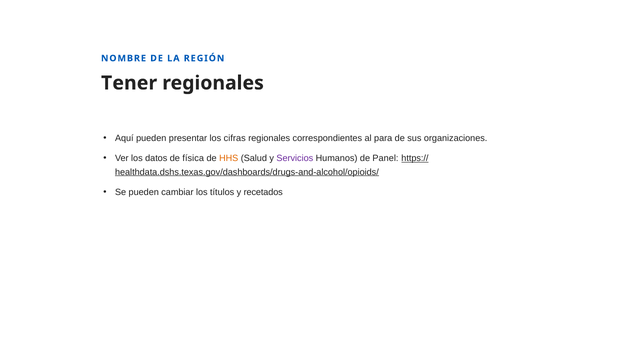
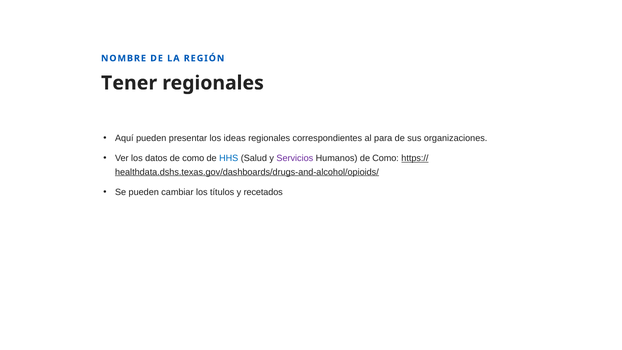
cifras: cifras -> ideas (235, 138)
datos de física: física -> como (193, 158)
HHS colour: orange -> blue (229, 158)
Humanos de Panel: Panel -> Como (386, 158)
